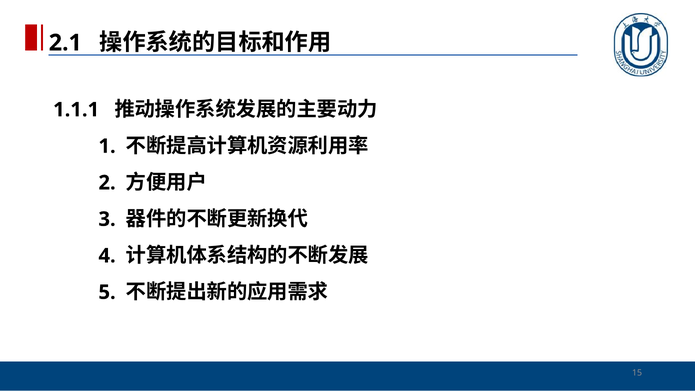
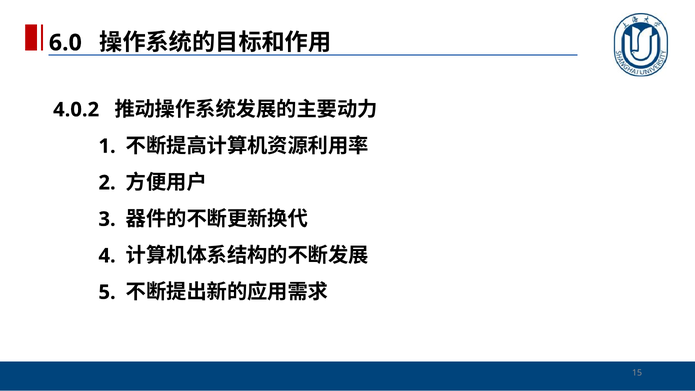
2.1: 2.1 -> 6.0 (65, 43)
1.1.1: 1.1.1 -> 4.0.2 (76, 110)
